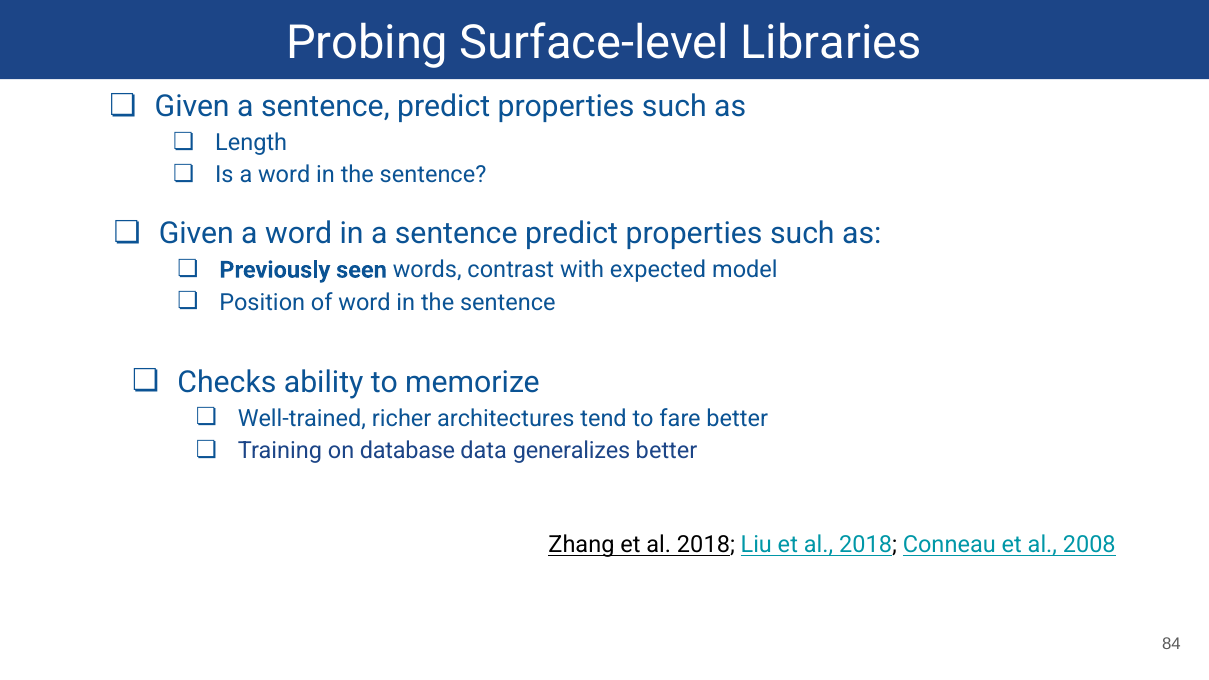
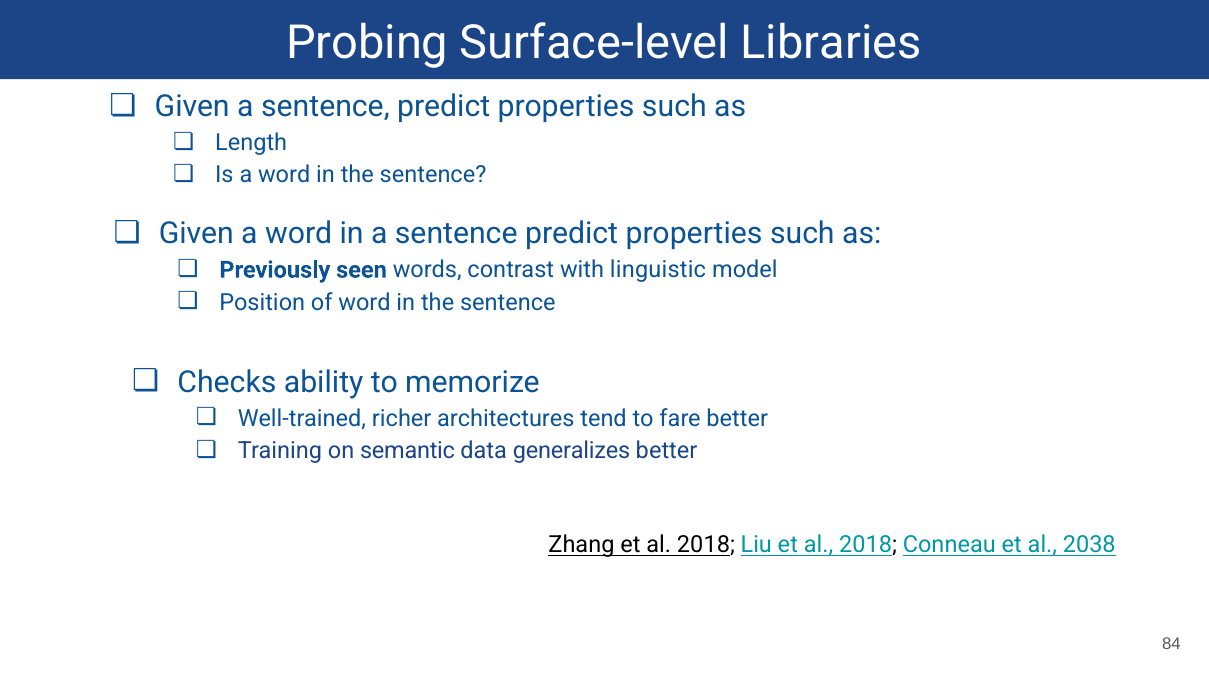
expected: expected -> linguistic (658, 270)
database: database -> semantic (408, 451)
2008: 2008 -> 2038 (1089, 545)
